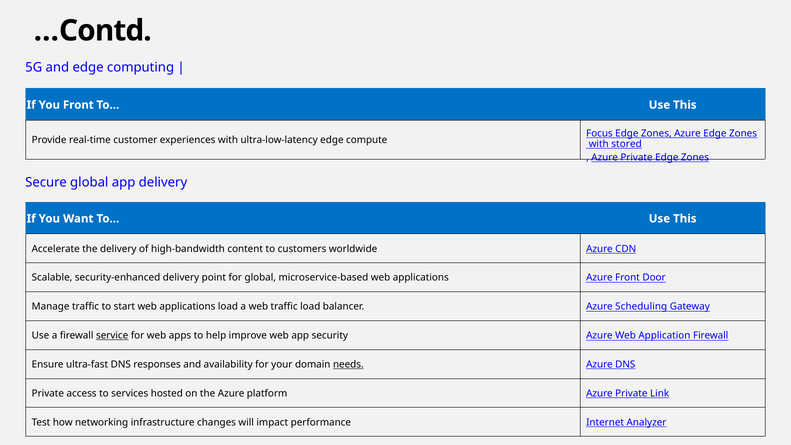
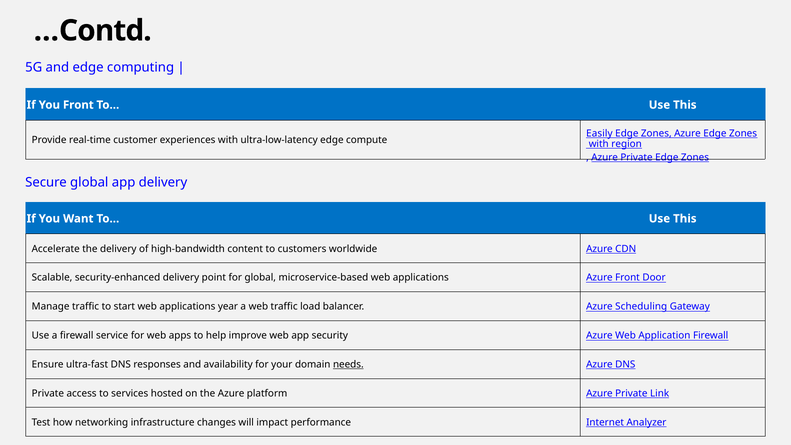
Focus: Focus -> Easily (599, 133)
stored: stored -> region (627, 144)
applications load: load -> year (228, 307)
service underline: present -> none (112, 336)
